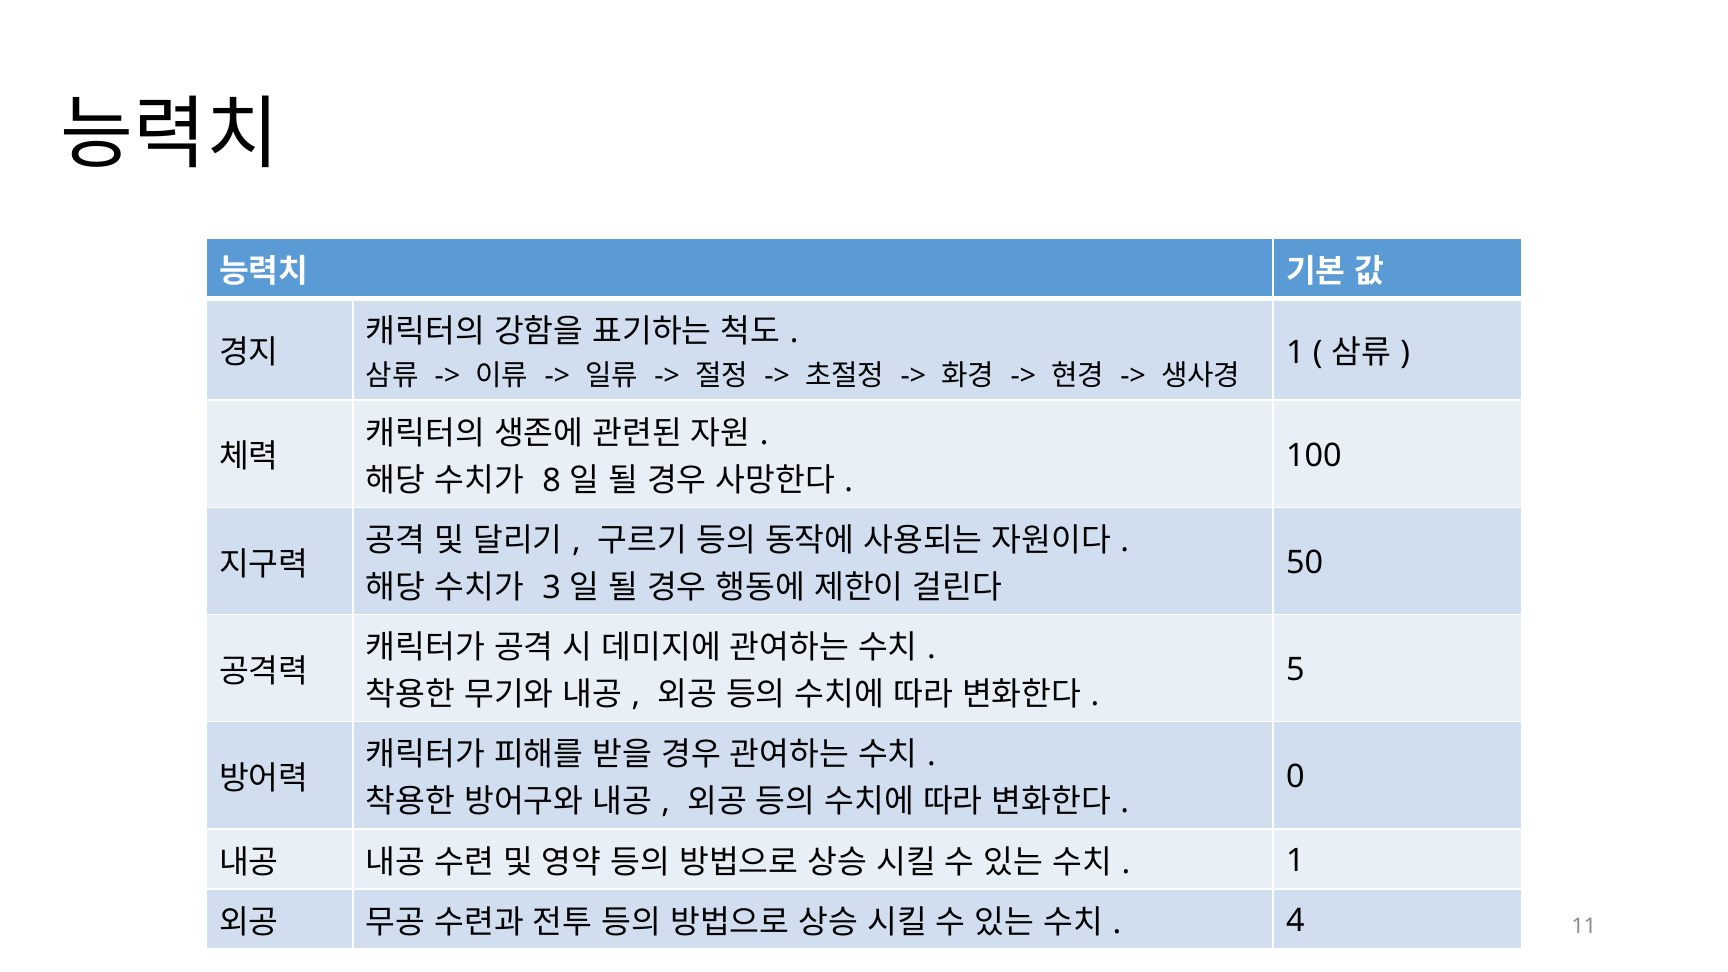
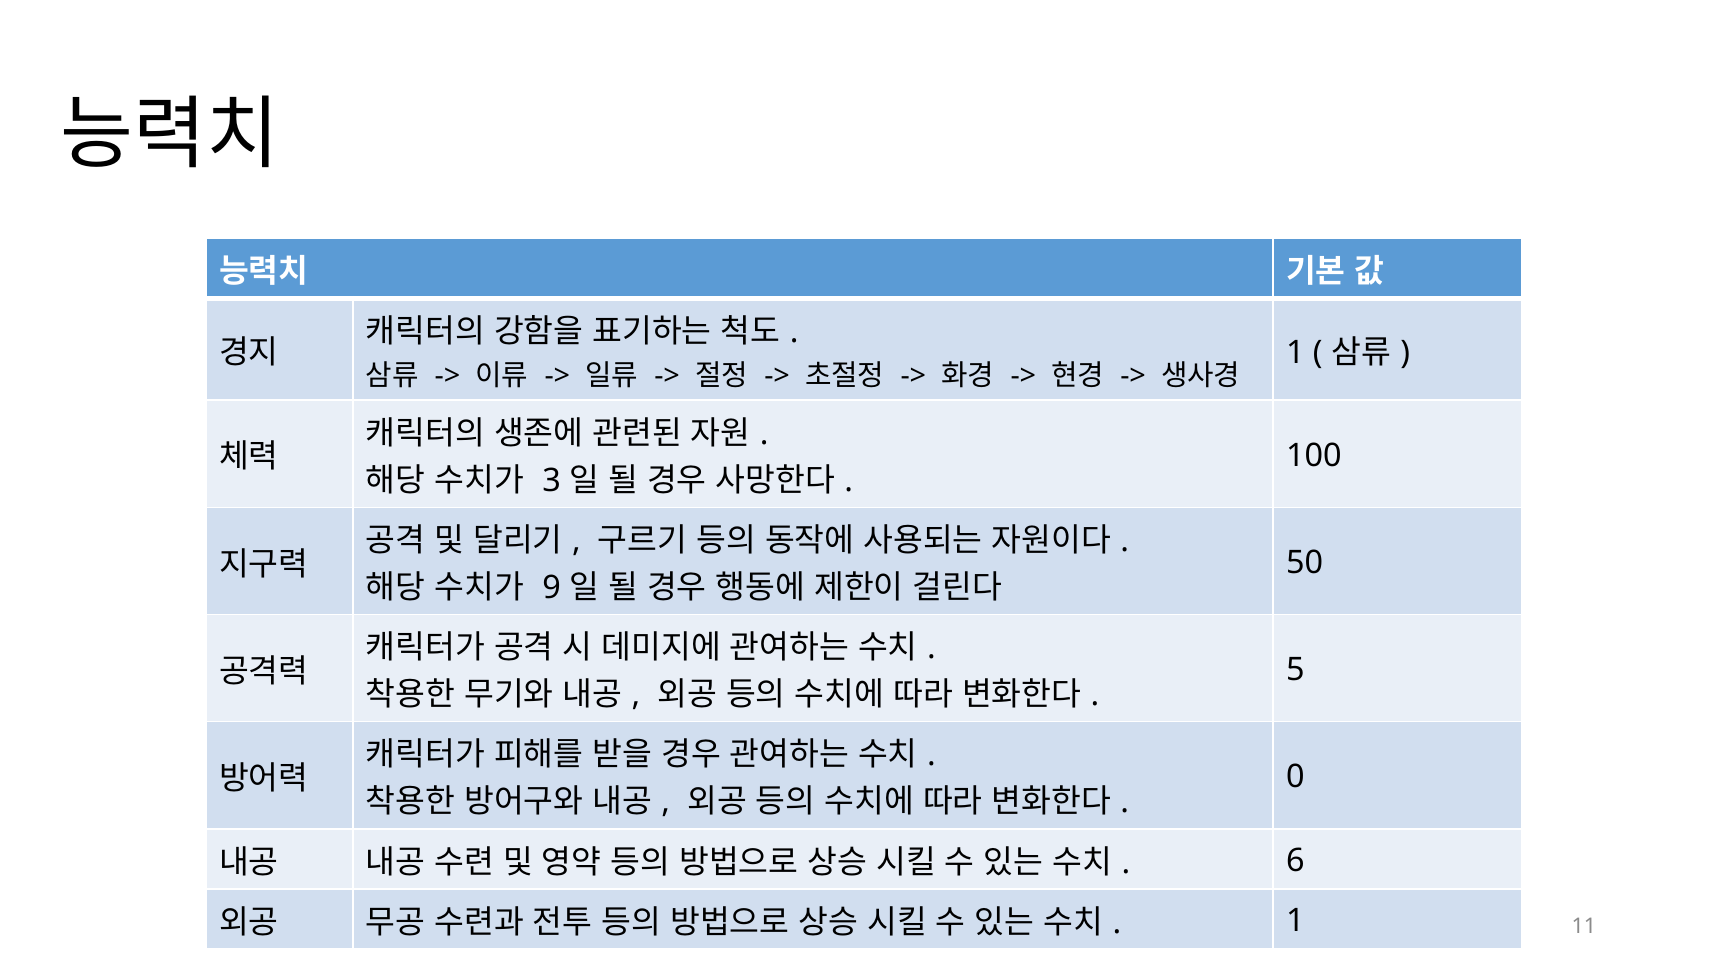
8: 8 -> 3 (552, 481)
3: 3 -> 9 (552, 588)
1: 1 -> 6 (1295, 861)
4: 4 -> 1 (1295, 921)
